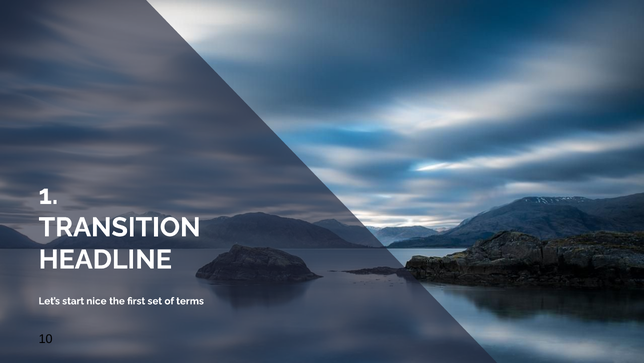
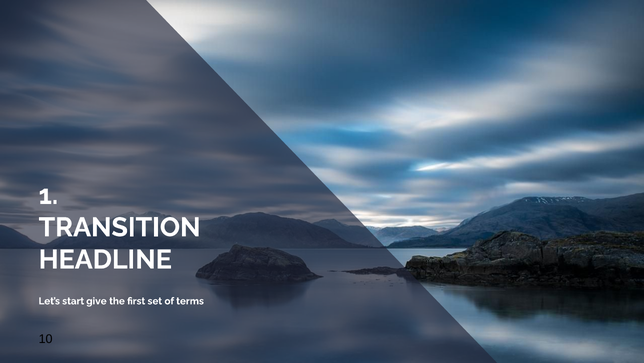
nice: nice -> give (96, 300)
